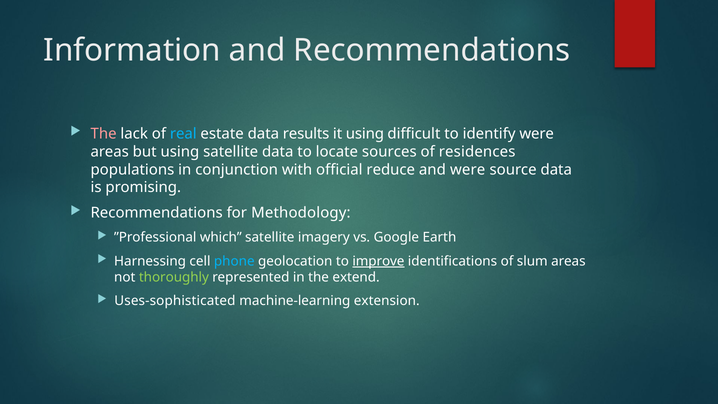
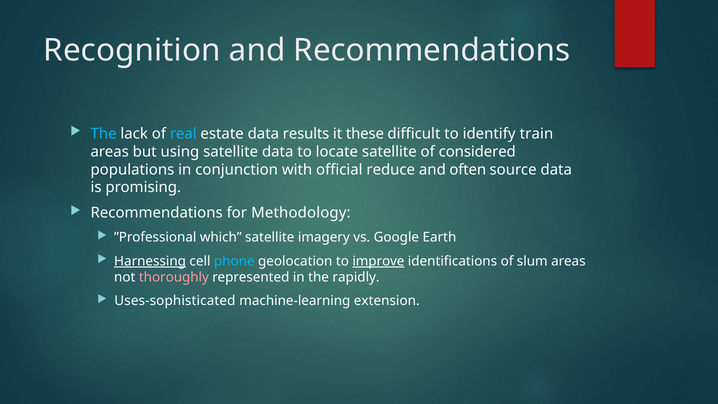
Information: Information -> Recognition (132, 50)
The colour: pink -> light blue (104, 134)
it using: using -> these (365, 134)
identify were: were -> train (537, 134)
locate sources: sources -> satellite (389, 152)
residences: residences -> considered (477, 152)
and were: were -> often (468, 170)
Harnessing underline: none -> present (150, 261)
thoroughly colour: light green -> pink (174, 277)
extend: extend -> rapidly (356, 277)
